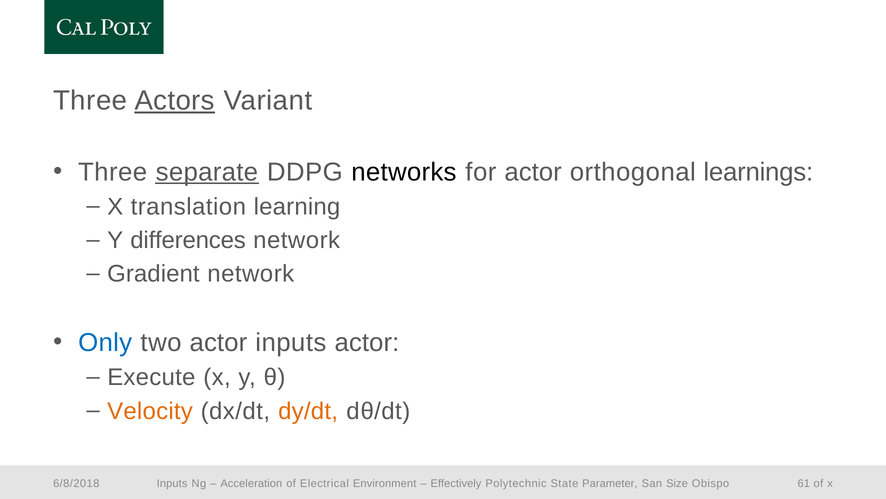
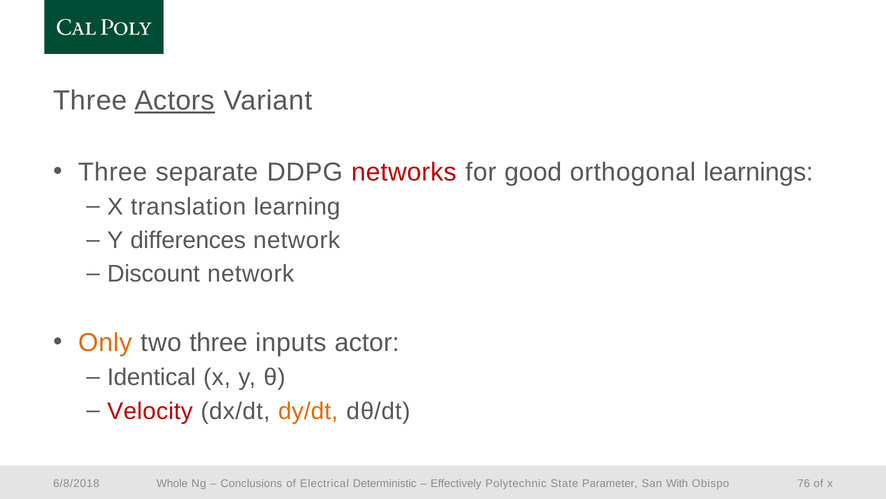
separate underline: present -> none (207, 172)
networks colour: black -> red (404, 172)
for actor: actor -> good (533, 172)
Gradient: Gradient -> Discount (153, 274)
Only colour: blue -> orange (105, 342)
two actor: actor -> three (219, 342)
Execute: Execute -> Identical (151, 377)
Velocity colour: orange -> red (150, 411)
Inputs: Inputs -> Whole (172, 483)
Acceleration: Acceleration -> Conclusions (251, 483)
Environment: Environment -> Deterministic (385, 483)
Size: Size -> With (677, 483)
61: 61 -> 76 (804, 483)
